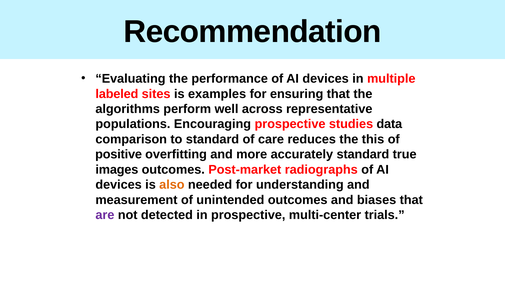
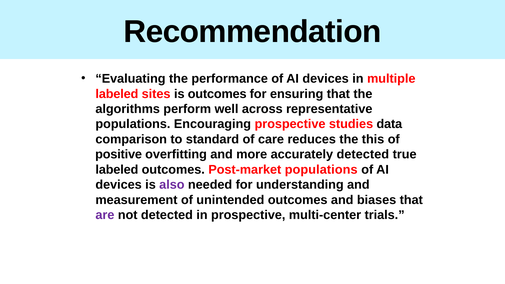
is examples: examples -> outcomes (217, 94)
accurately standard: standard -> detected (363, 154)
images: images -> labeled (117, 170)
Post-market radiographs: radiographs -> populations (321, 170)
also colour: orange -> purple (172, 185)
